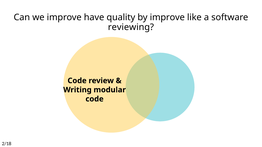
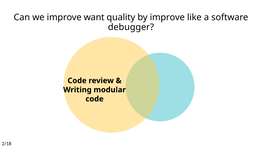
have: have -> want (94, 17)
reviewing: reviewing -> debugger (131, 27)
